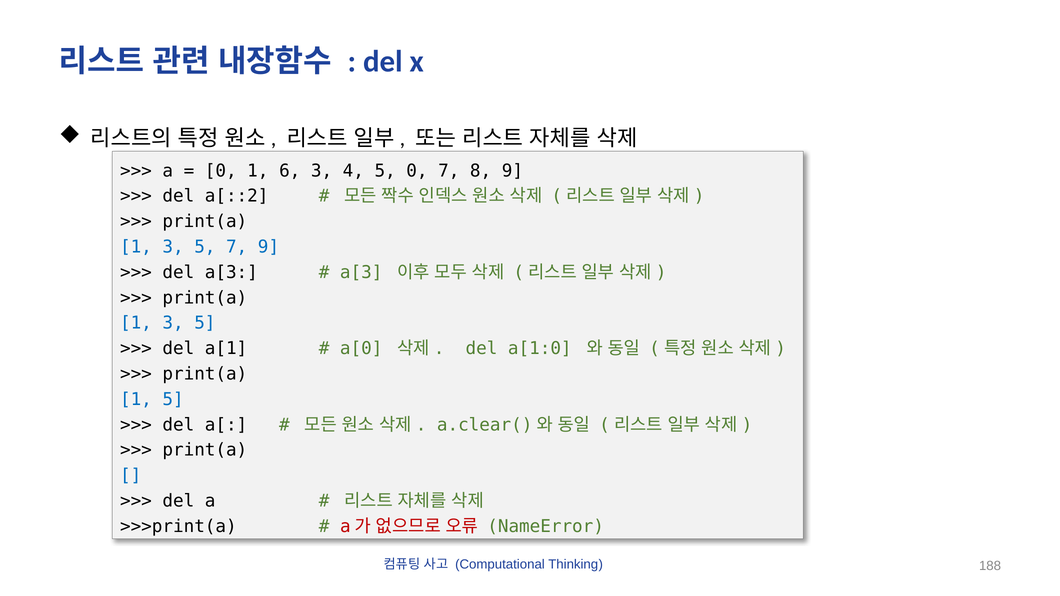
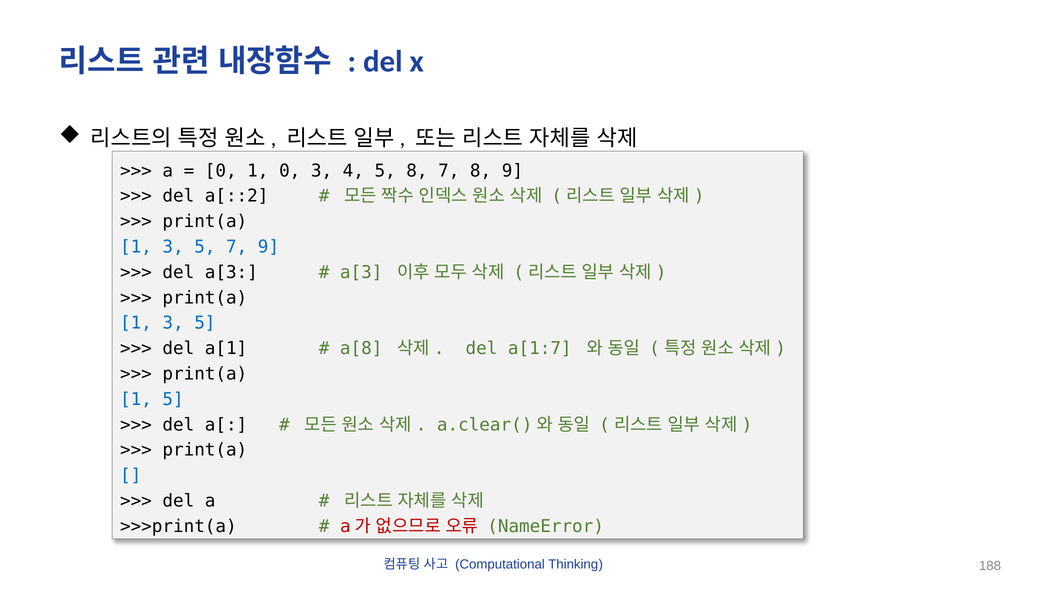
1 6: 6 -> 0 (290, 171)
5 0: 0 -> 8 (417, 171)
a[0: a[0 -> a[8 (361, 349)
a[1:0: a[1:0 -> a[1:7 (540, 349)
